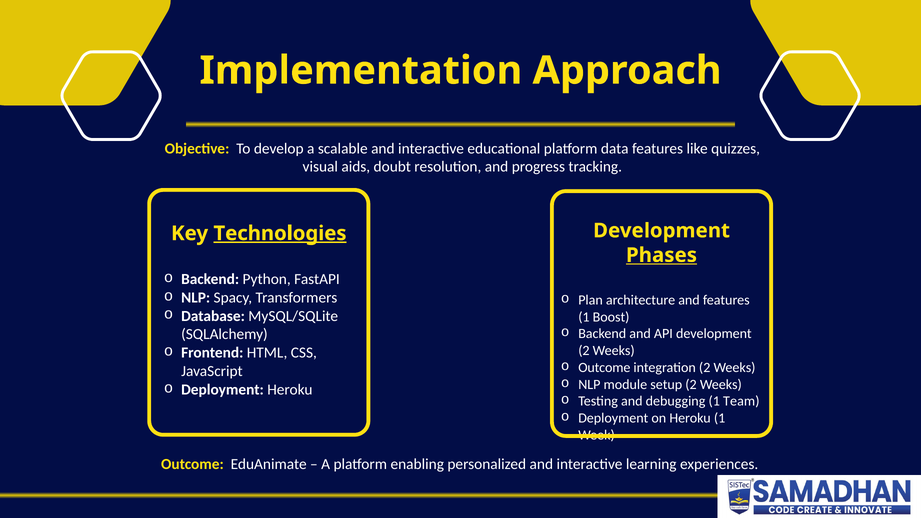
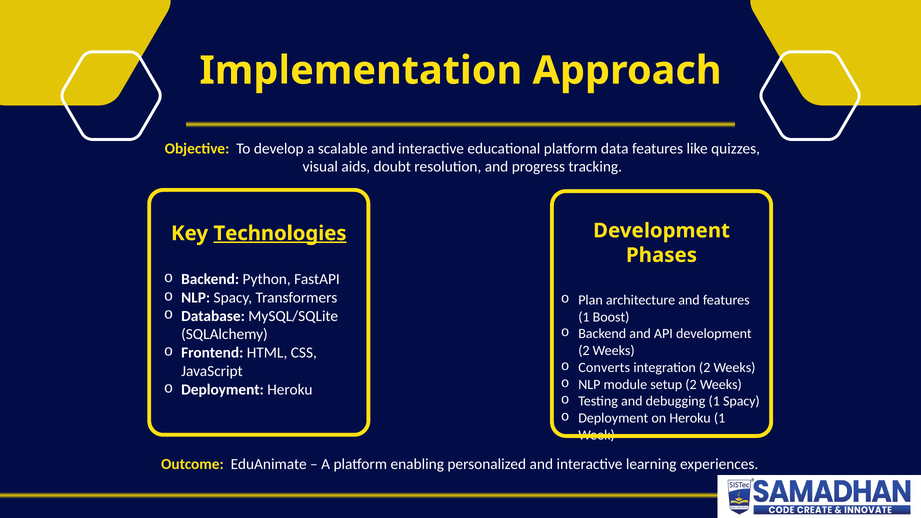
Phases underline: present -> none (662, 255)
Outcome: Outcome -> Converts (604, 368)
1 Team: Team -> Spacy (741, 401)
